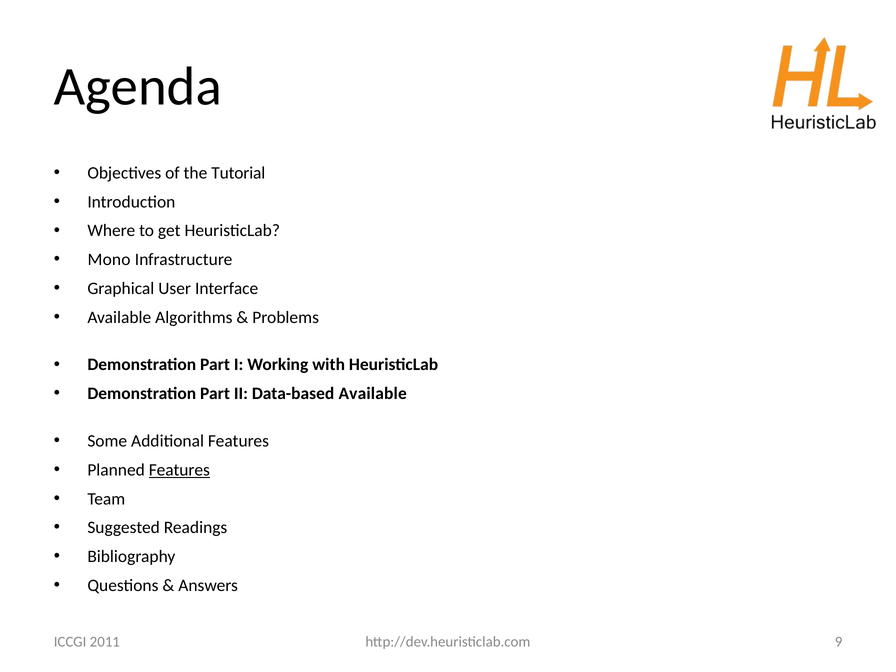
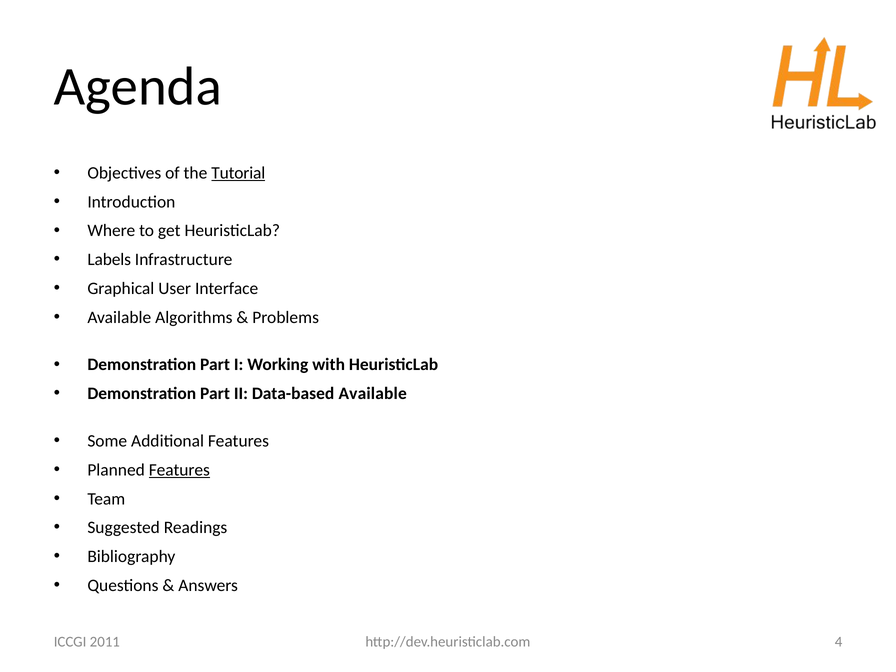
Tutorial underline: none -> present (238, 173)
Mono: Mono -> Labels (109, 260)
9: 9 -> 4 (839, 642)
